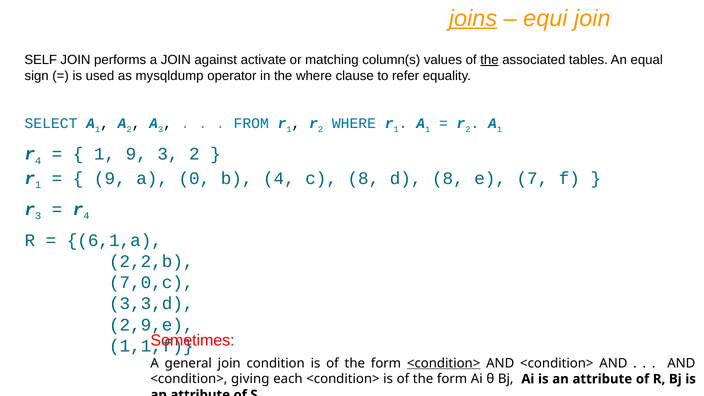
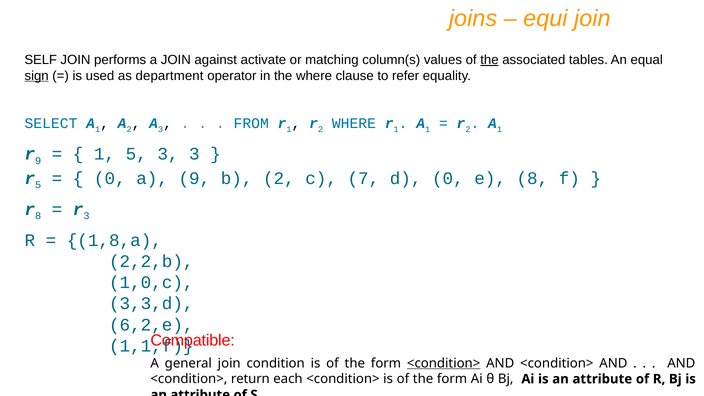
joins underline: present -> none (473, 18)
sign underline: none -> present (37, 76)
mysqldump: mysqldump -> department (170, 76)
4: 4 -> 9 (38, 161)
1 9: 9 -> 5 (136, 154)
3 2: 2 -> 3 (194, 154)
1: 1 -> 5 (38, 185)
9: 9 -> 0 (110, 178)
a 0: 0 -> 9 (194, 178)
b 4: 4 -> 2 (279, 178)
c 8: 8 -> 7 (363, 178)
d 8: 8 -> 0 (448, 178)
e 7: 7 -> 8 (532, 178)
r 3: 3 -> 8 (38, 216)
4: 4 -> 3 (86, 216)
6,1,a: 6,1,a -> 1,8,a (114, 240)
7,0,c: 7,0,c -> 1,0,c (151, 283)
2,9,e: 2,9,e -> 6,2,e (151, 325)
Sometimes: Sometimes -> Compatible (193, 340)
giving: giving -> return (250, 379)
